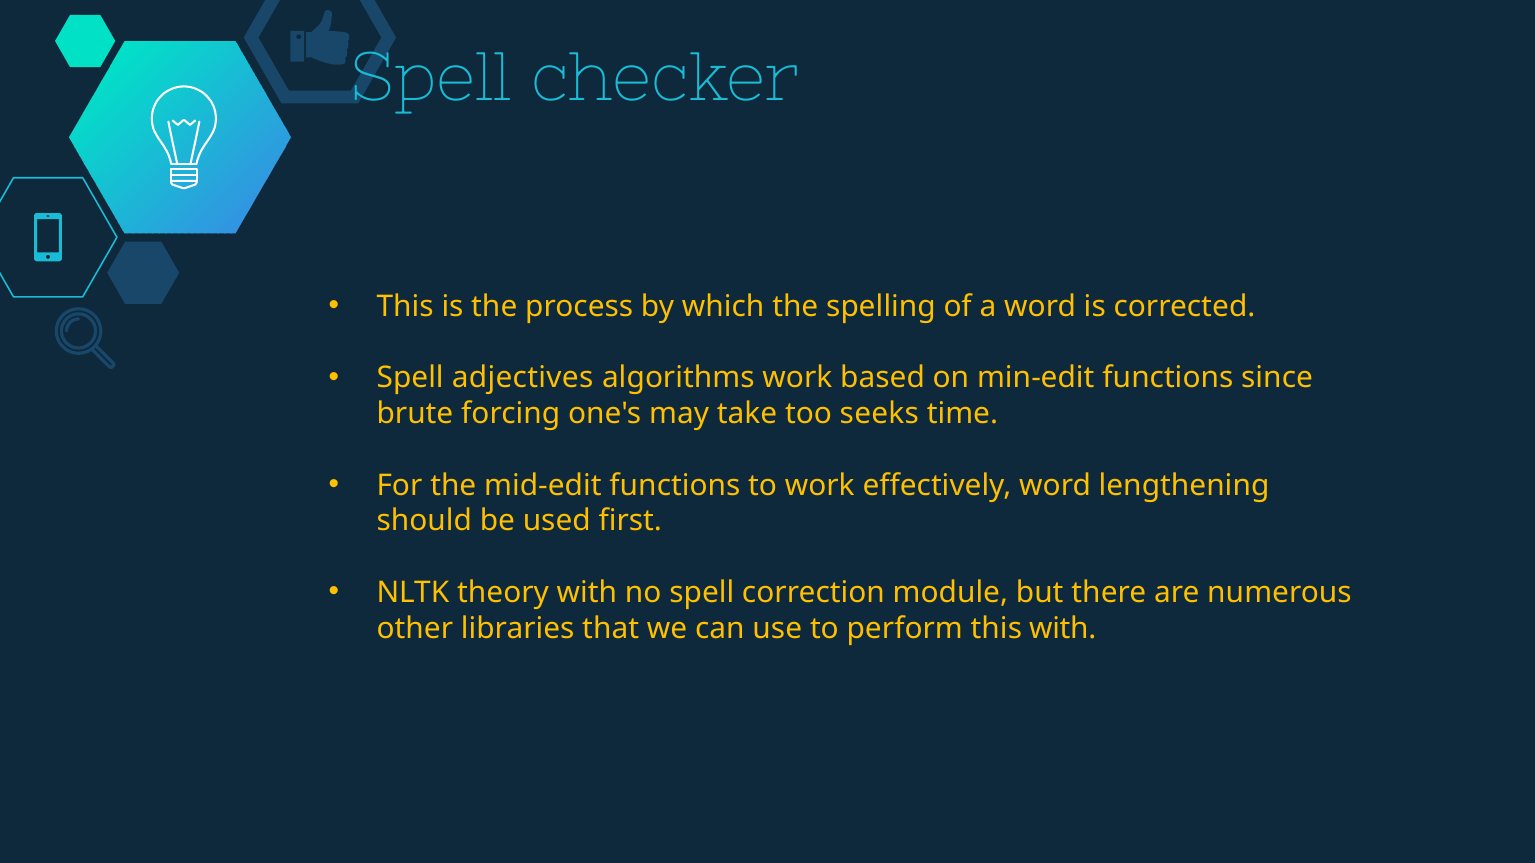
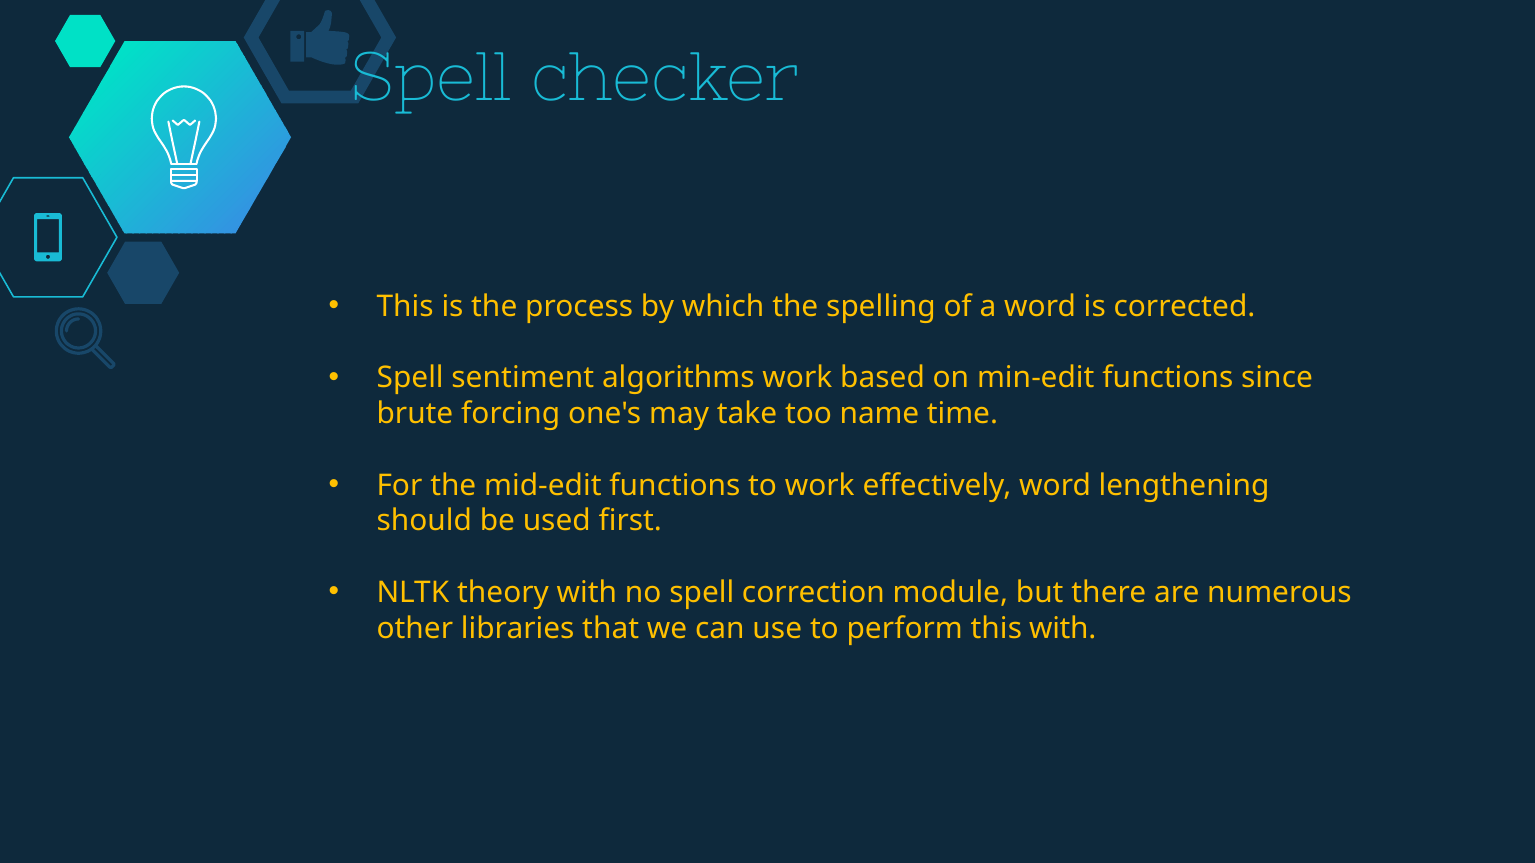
adjectives: adjectives -> sentiment (523, 378)
seeks: seeks -> name (879, 414)
